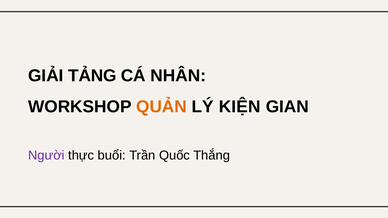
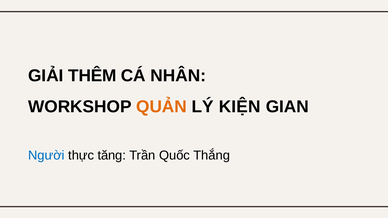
TẢNG: TẢNG -> THÊM (92, 76)
Người colour: purple -> blue (46, 156)
buổi: buổi -> tăng (112, 156)
